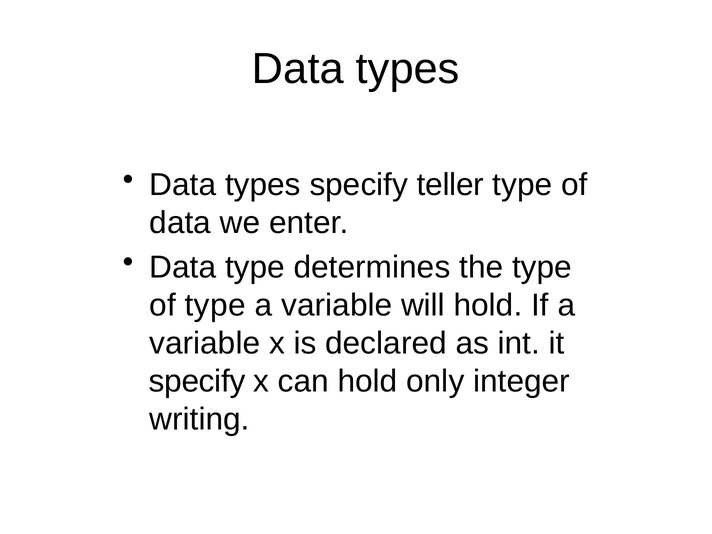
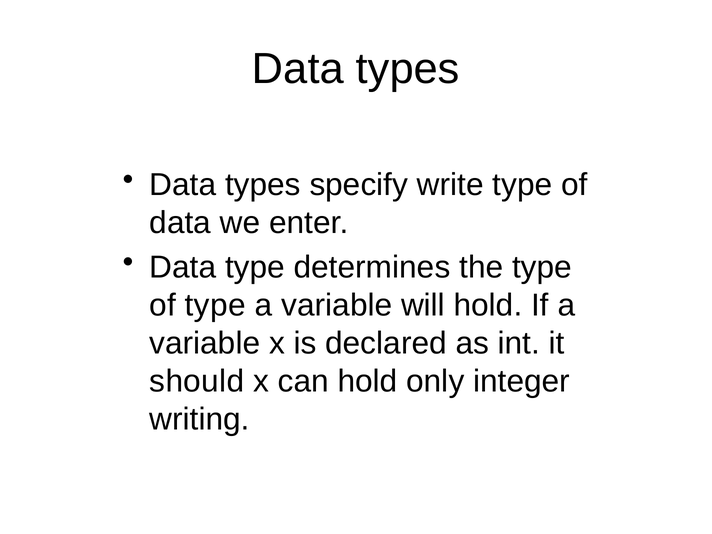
teller: teller -> write (450, 185)
specify: specify -> should (197, 381)
